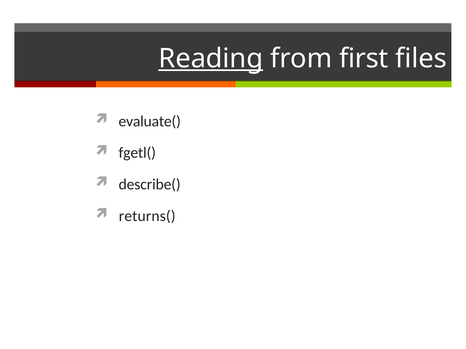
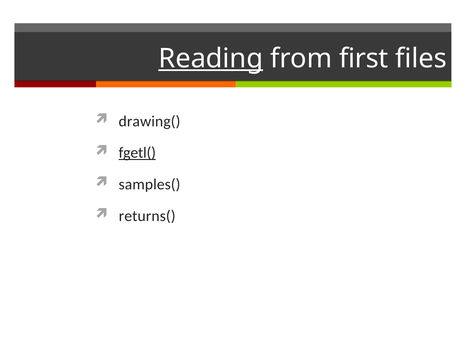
evaluate(: evaluate( -> drawing( (150, 121)
fgetl( underline: none -> present (137, 153)
describe(: describe( -> samples( (150, 185)
